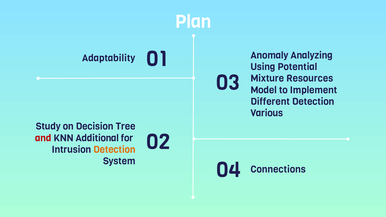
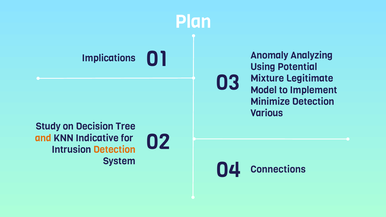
Adaptability: Adaptability -> Implications (109, 58)
Resources: Resources -> Legitimate (310, 79)
Different: Different -> Minimize (270, 102)
and colour: red -> orange (43, 138)
Additional: Additional -> Indicative (97, 138)
